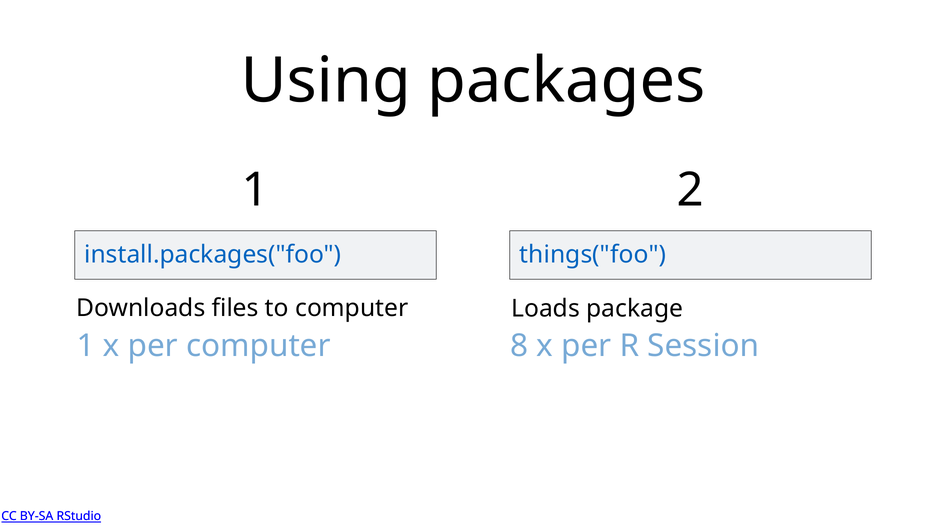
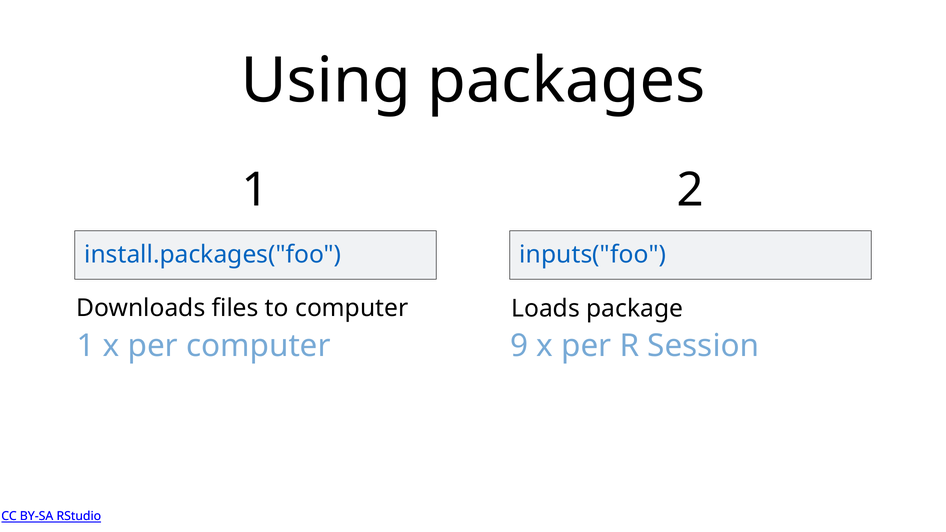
things("foo: things("foo -> inputs("foo (593, 255)
8: 8 -> 9 (519, 346)
